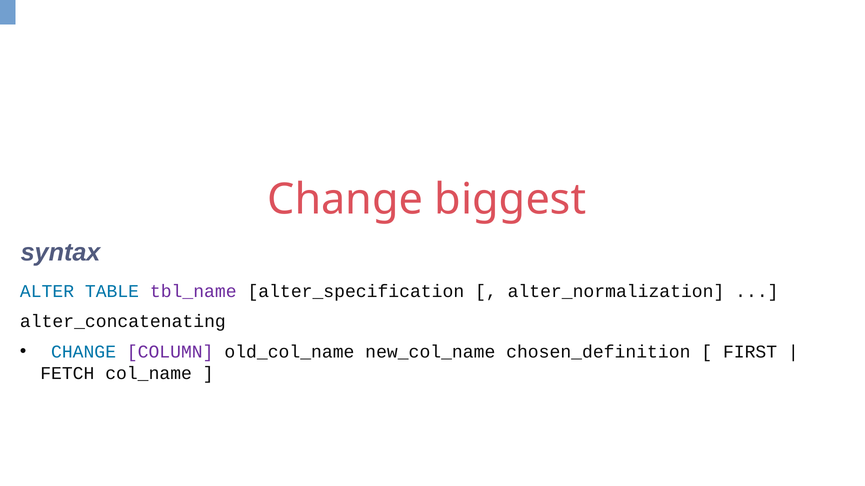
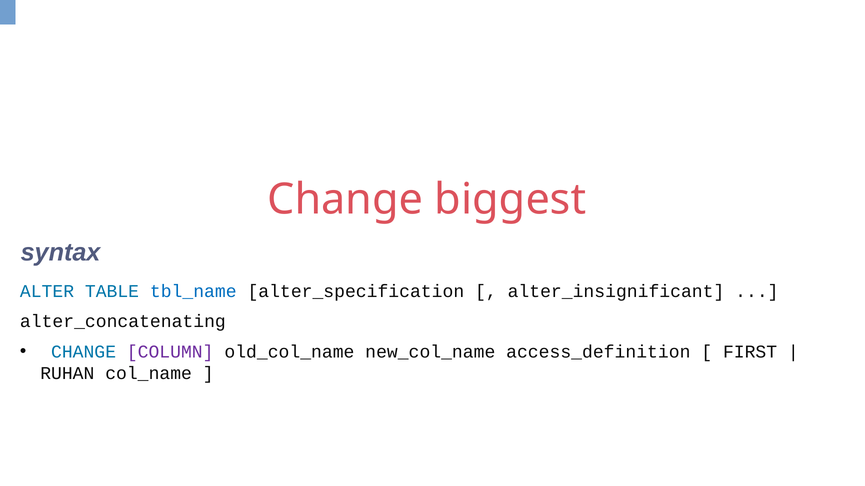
tbl_name colour: purple -> blue (193, 292)
alter_normalization: alter_normalization -> alter_insignificant (616, 292)
chosen_definition: chosen_definition -> access_definition (598, 352)
FETCH: FETCH -> RUHAN (67, 374)
